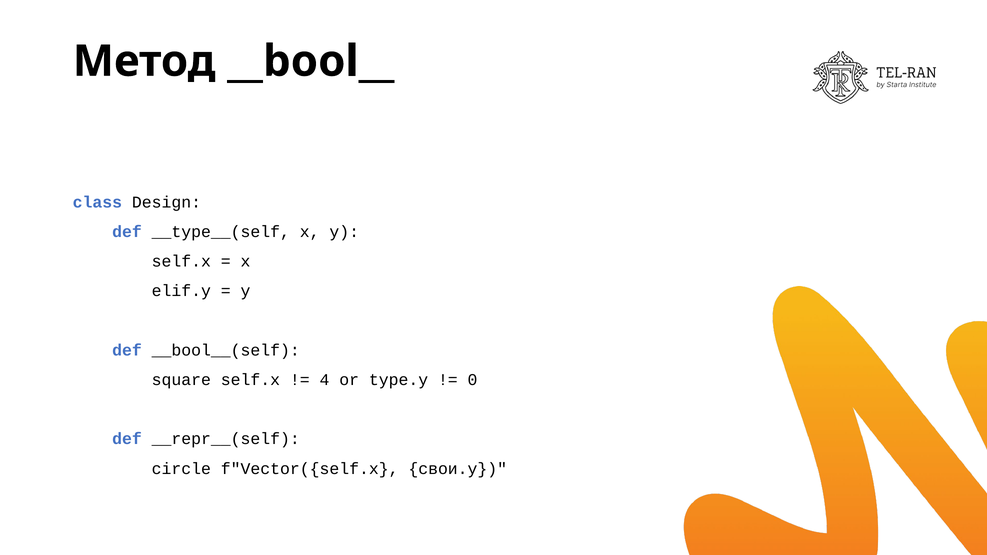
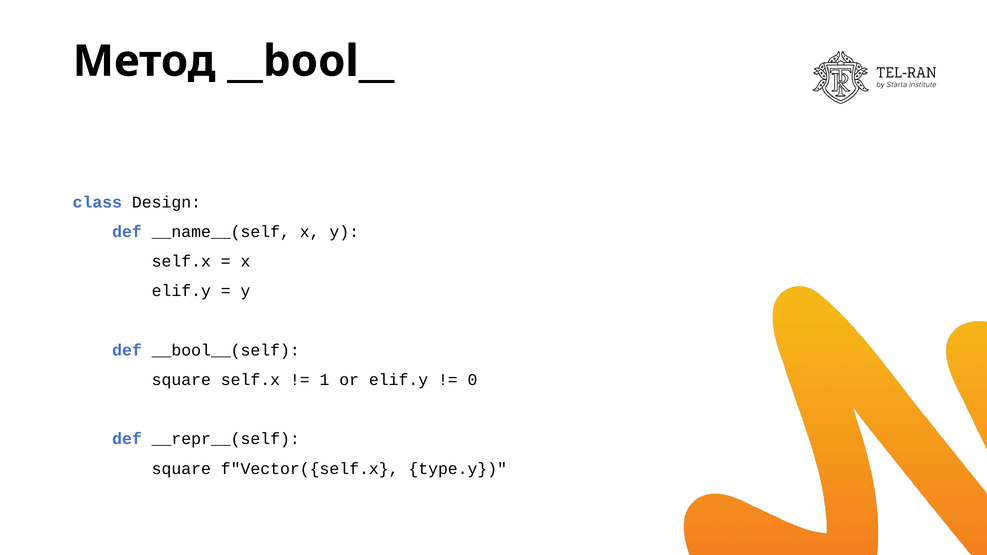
__type__(self: __type__(self -> __name__(self (221, 232)
4: 4 -> 1 (324, 380)
or type.y: type.y -> elif.y (399, 380)
circle: circle -> square (181, 469)
свои.y: свои.y -> type.y (458, 469)
